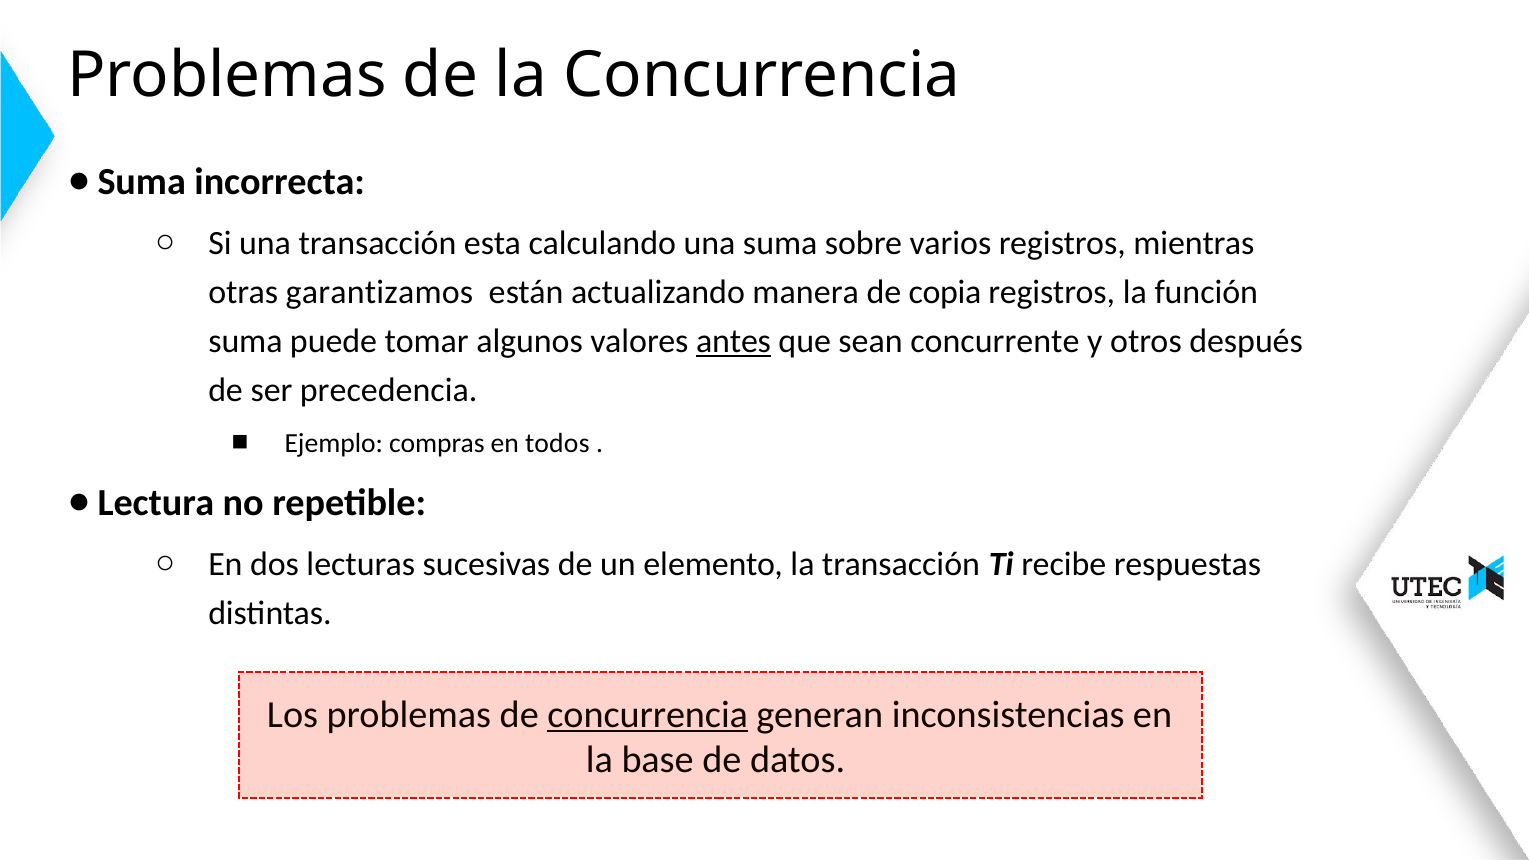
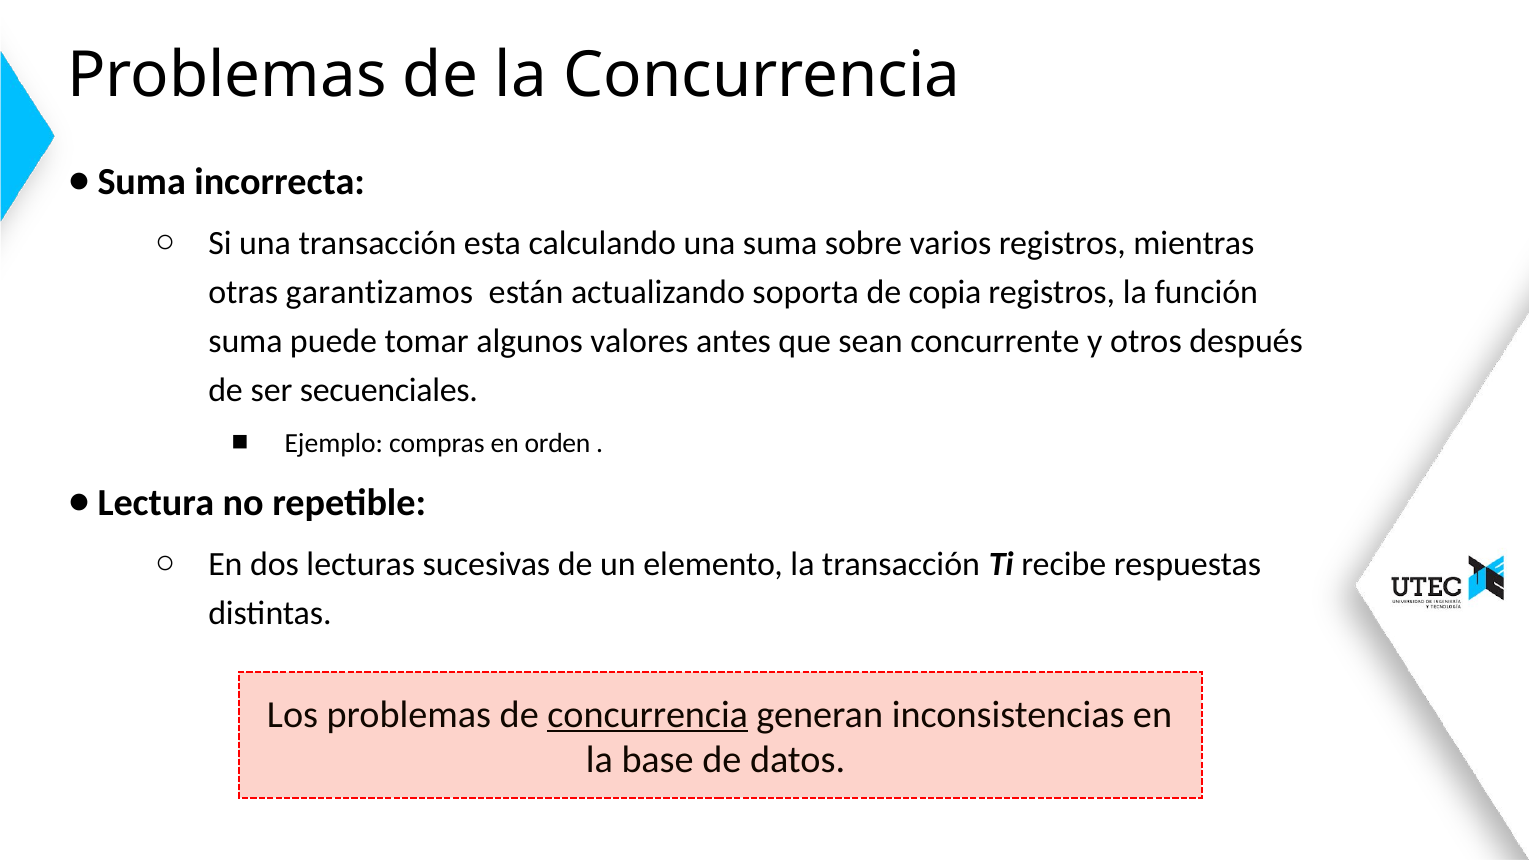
manera: manera -> soporta (806, 292)
antes underline: present -> none (734, 341)
precedencia: precedencia -> secuenciales (389, 390)
todos: todos -> orden (558, 443)
